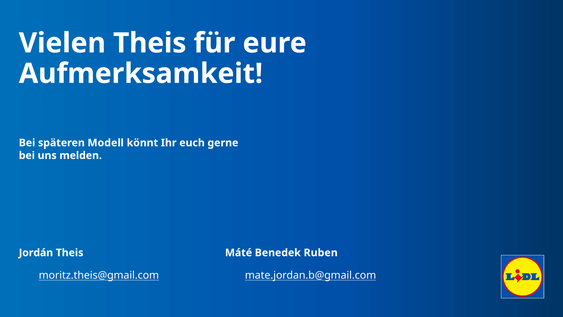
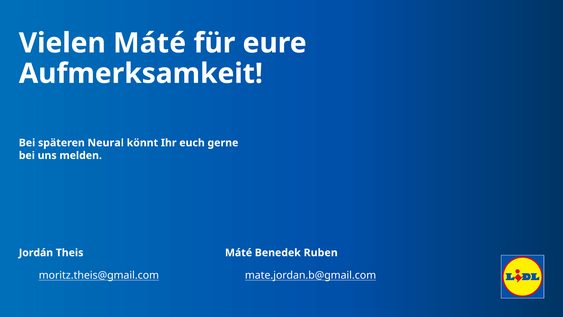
Vielen Theis: Theis -> Máté (150, 43)
Modell: Modell -> Neural (106, 143)
